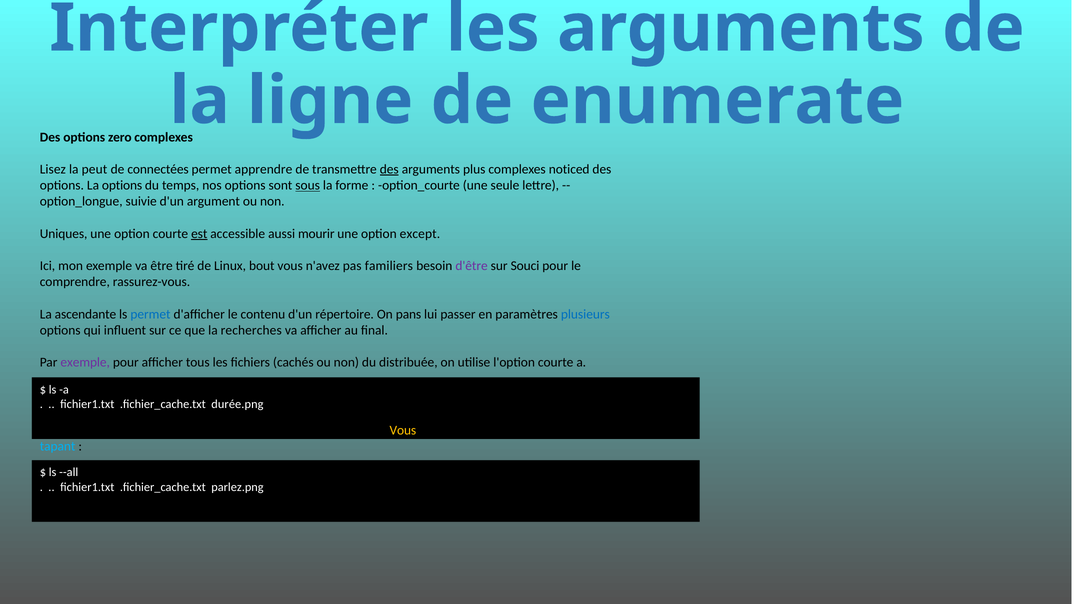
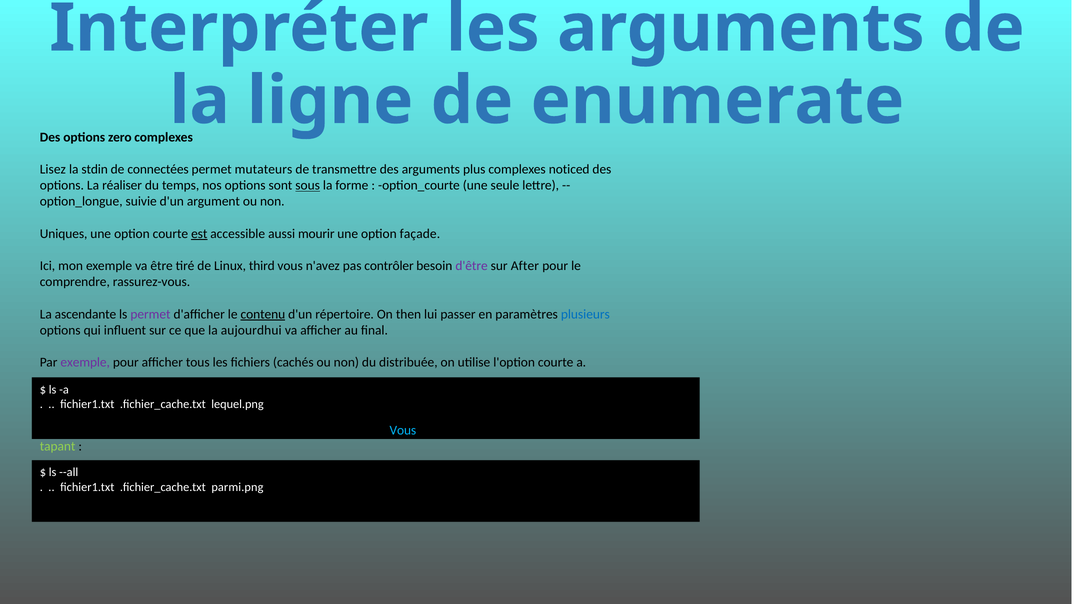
peut: peut -> stdin (95, 169)
apprendre: apprendre -> mutateurs (264, 169)
des underline: present -> none (389, 169)
La options: options -> réaliser (122, 185)
except: except -> façade (420, 234)
bout: bout -> third (262, 266)
familiers: familiers -> contrôler (389, 266)
Souci: Souci -> After (525, 266)
permet colour: blue -> purple (150, 314)
contenu underline: none -> present (263, 314)
pans: pans -> then (408, 314)
recherches: recherches -> aujourdhui (251, 330)
durée.png: durée.png -> lequel.png (237, 404)
Vous colour: yellow -> light blue (403, 430)
tapant colour: light blue -> light green (58, 446)
parlez.png: parlez.png -> parmi.png (237, 487)
